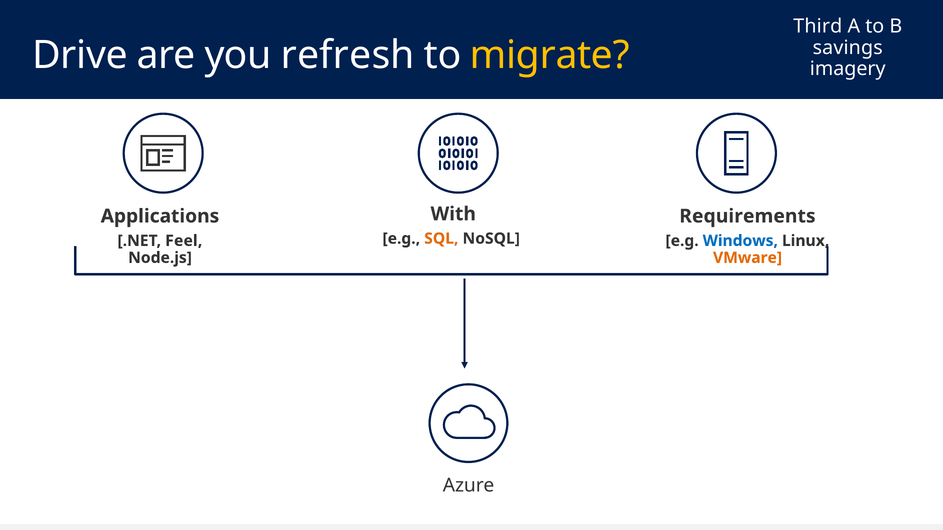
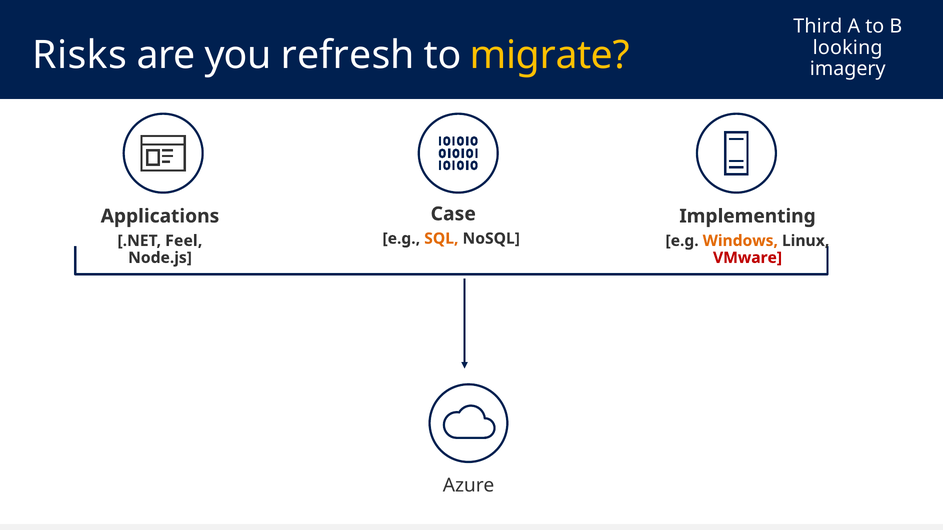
savings: savings -> looking (848, 48)
Drive: Drive -> Risks (80, 56)
With: With -> Case (453, 214)
Requirements: Requirements -> Implementing (748, 216)
Windows colour: blue -> orange (740, 241)
VMware colour: orange -> red (748, 258)
